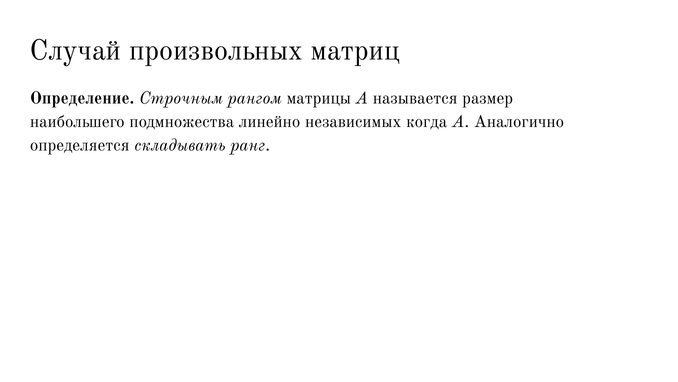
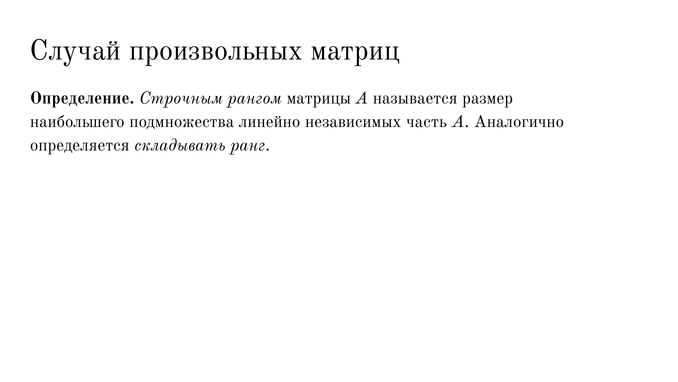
когда: когда -> часть (427, 121)
